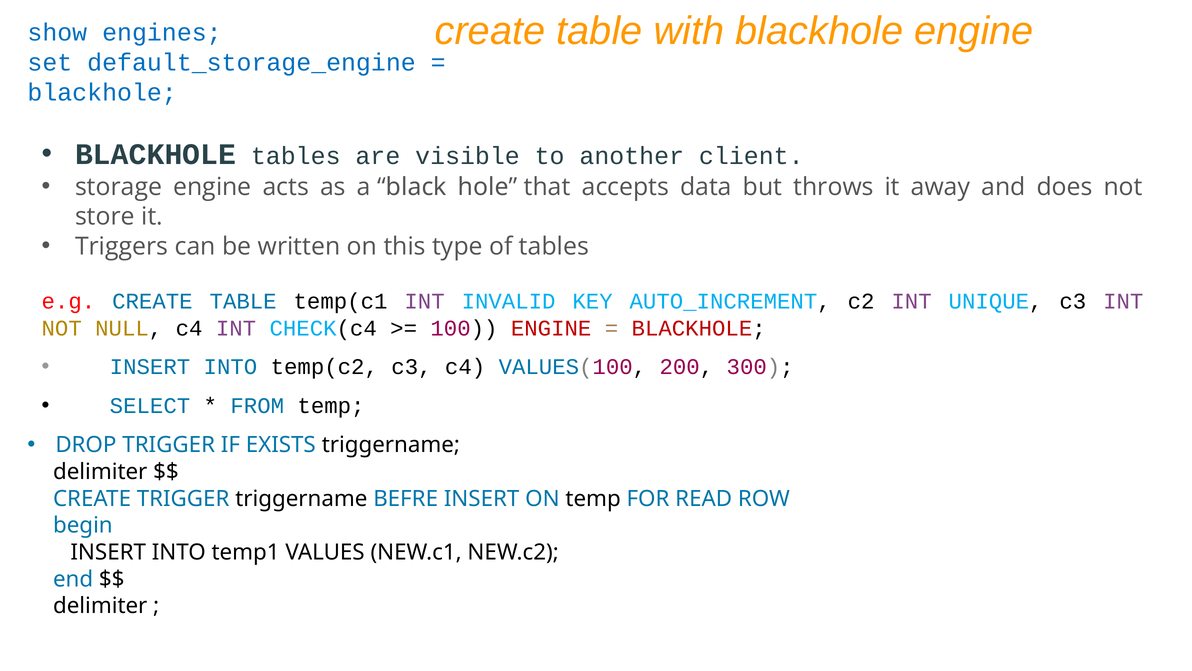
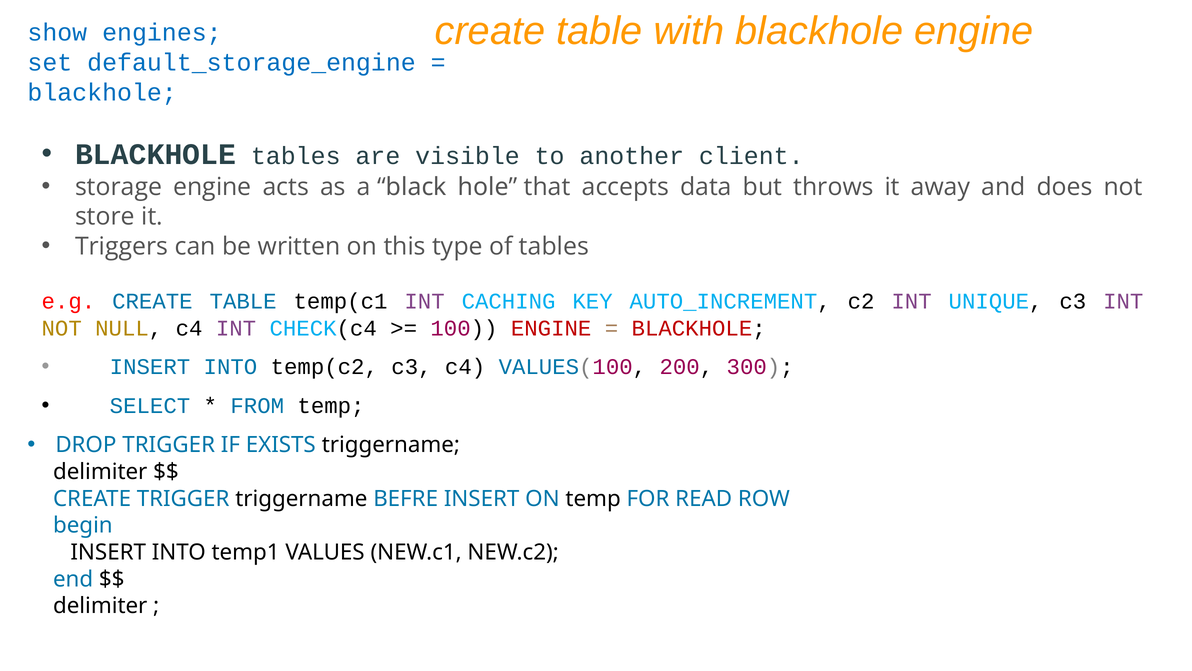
INVALID: INVALID -> CACHING (509, 301)
